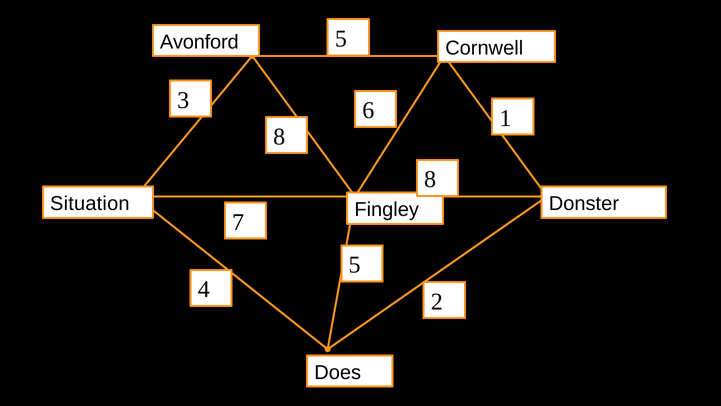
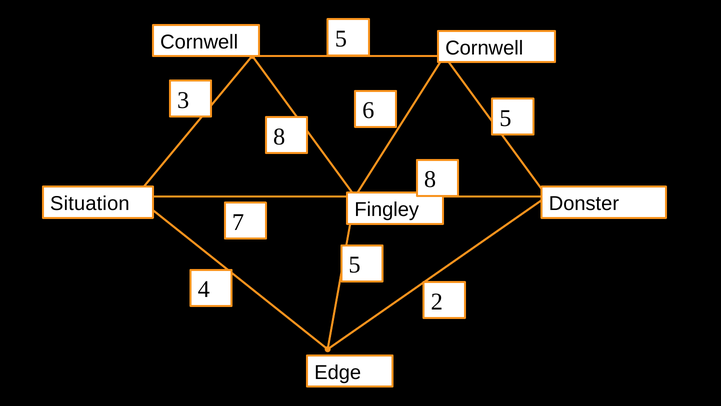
Avonford: Avonford -> Cornwell (199, 42)
6 1: 1 -> 5 (505, 118)
Does: Does -> Edge (338, 372)
